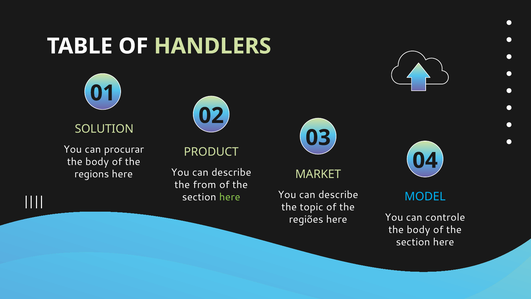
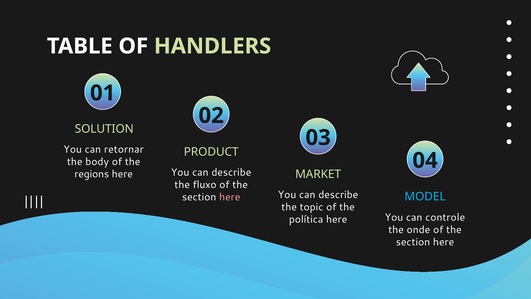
procurar: procurar -> retornar (124, 149)
from: from -> fluxo (205, 185)
here colour: light green -> pink (230, 197)
regiões: regiões -> política (306, 219)
body: body -> onde (418, 229)
